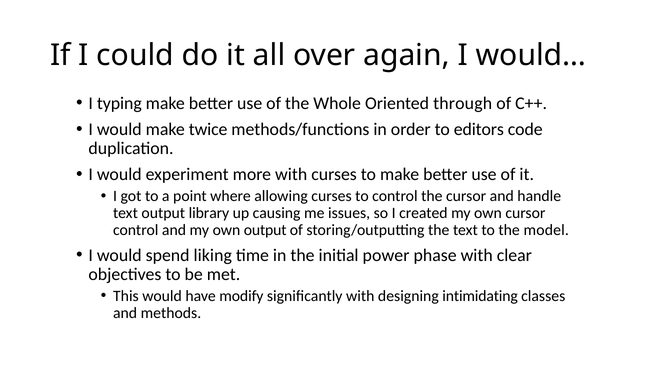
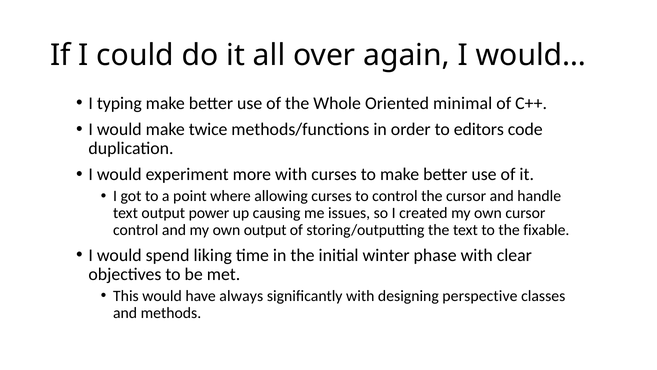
through: through -> minimal (463, 103)
library: library -> power (209, 213)
model: model -> fixable (546, 230)
power: power -> winter (386, 255)
modify: modify -> always (241, 296)
intimidating: intimidating -> perspective (480, 296)
